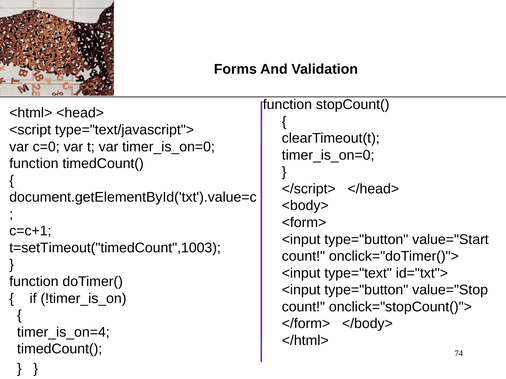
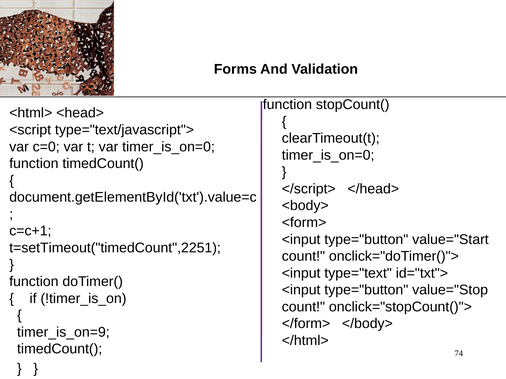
t=setTimeout("timedCount",1003: t=setTimeout("timedCount",1003 -> t=setTimeout("timedCount",2251 (115, 248)
timer_is_on=4: timer_is_on=4 -> timer_is_on=9 (63, 333)
